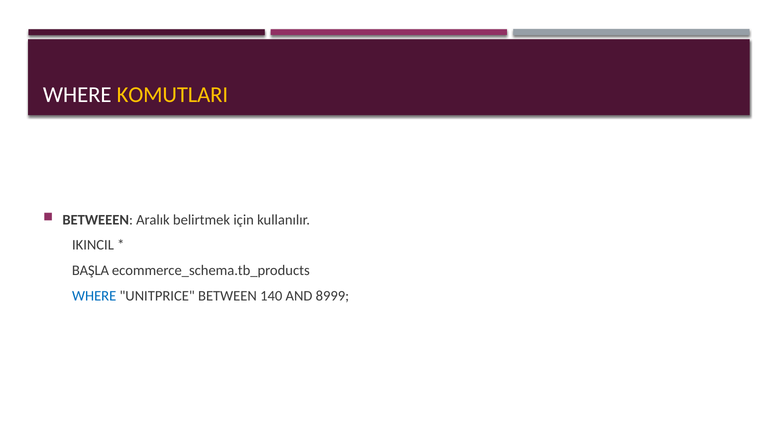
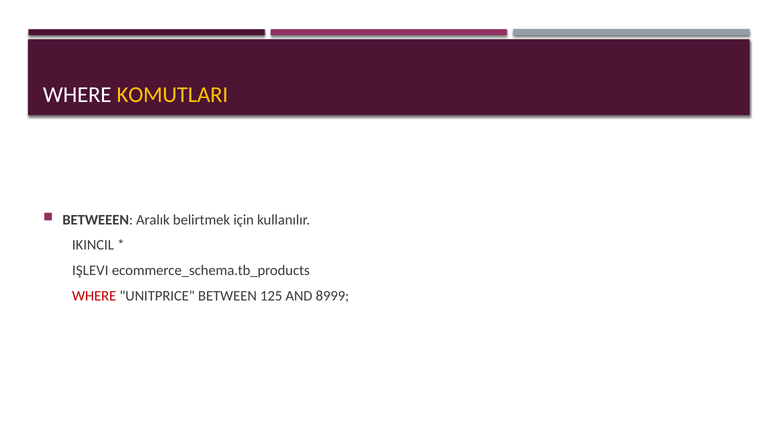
BAŞLA: BAŞLA -> IŞLEVI (90, 270)
WHERE colour: blue -> red (94, 295)
140: 140 -> 125 (271, 295)
